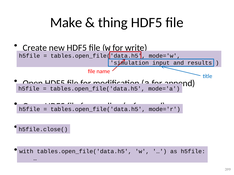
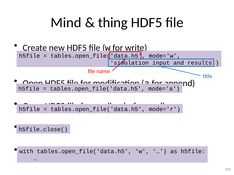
Make: Make -> Mind (66, 23)
